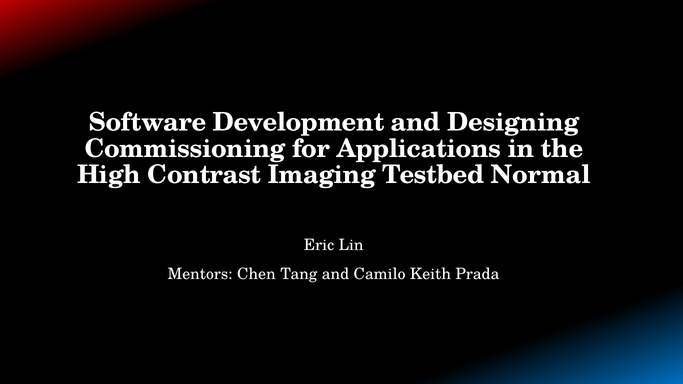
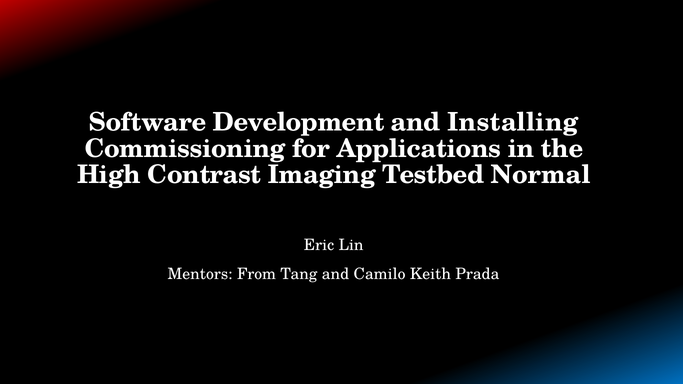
Designing: Designing -> Installing (513, 123)
Chen: Chen -> From (257, 274)
